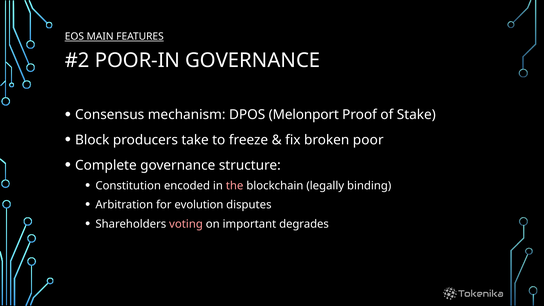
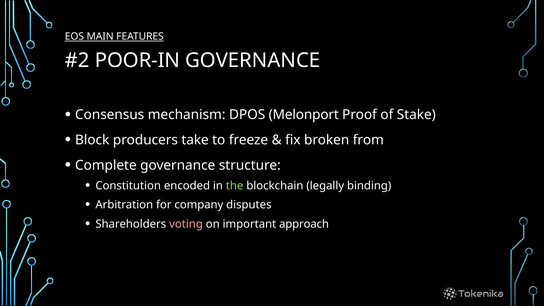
poor: poor -> from (368, 140)
the colour: pink -> light green (235, 186)
evolution: evolution -> company (199, 205)
degrades: degrades -> approach (304, 224)
